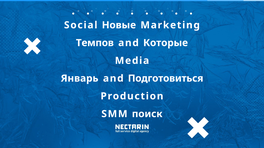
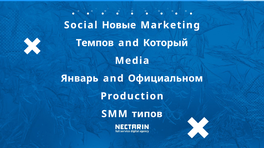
Которые: Которые -> Который (166, 43)
Подготовиться: Подготовиться -> Официальном (165, 79)
поиск: поиск -> типов (147, 114)
